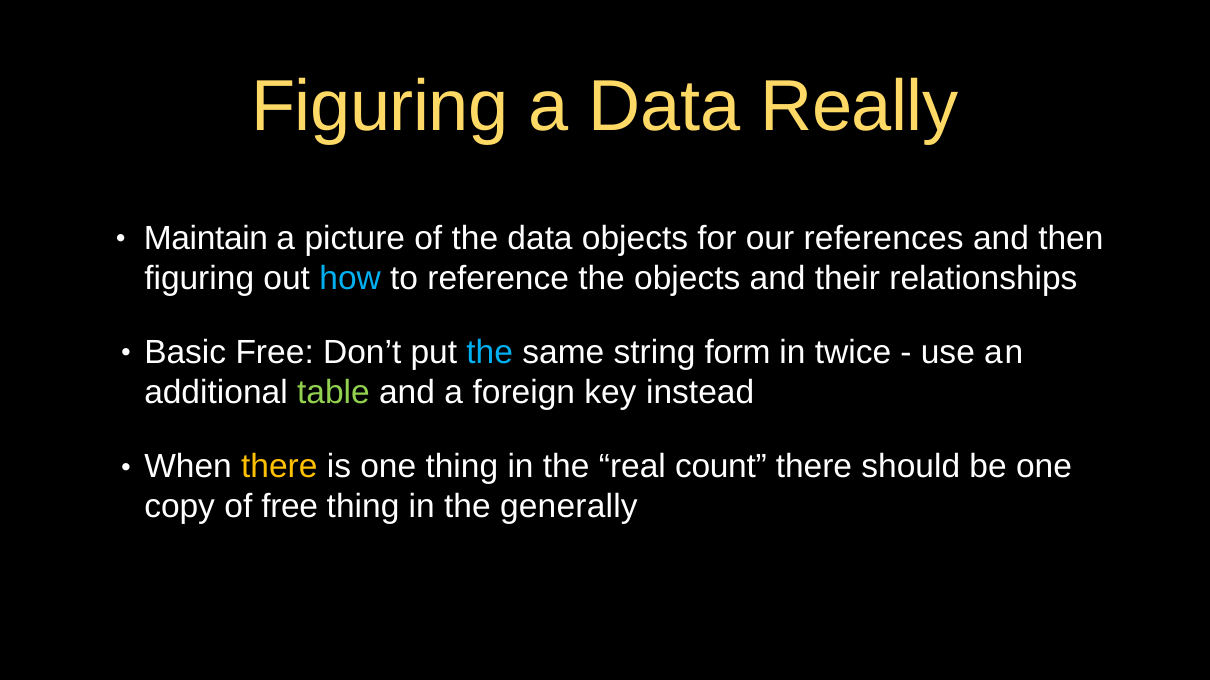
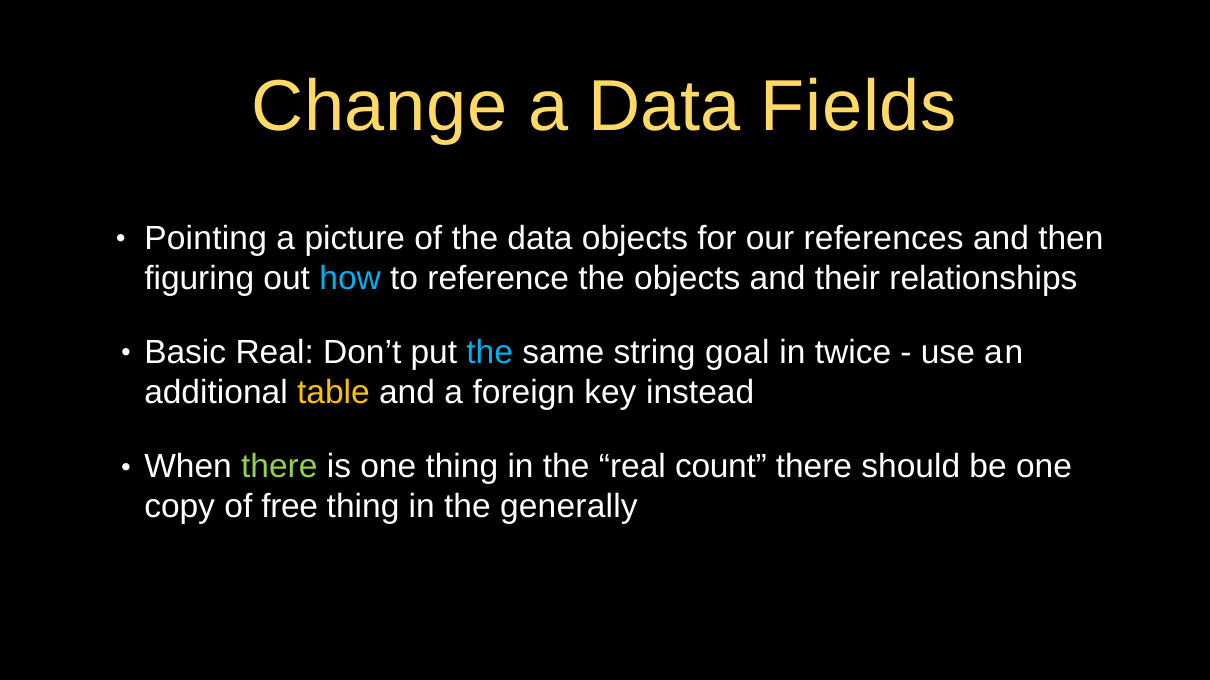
Figuring: Figuring -> Change (379, 107)
Really: Really -> Fields (859, 107)
Maintain: Maintain -> Pointing (206, 238)
Basic Free: Free -> Real (275, 353)
form: form -> goal (737, 353)
table colour: light green -> yellow (333, 393)
there colour: yellow -> light green (279, 467)
